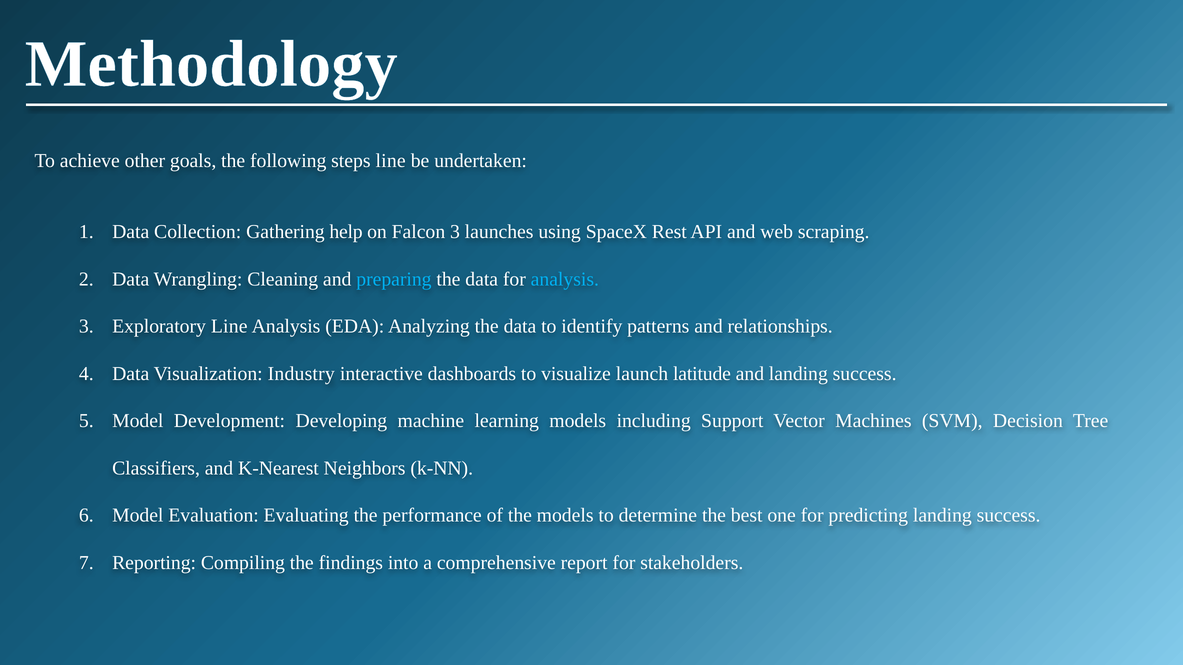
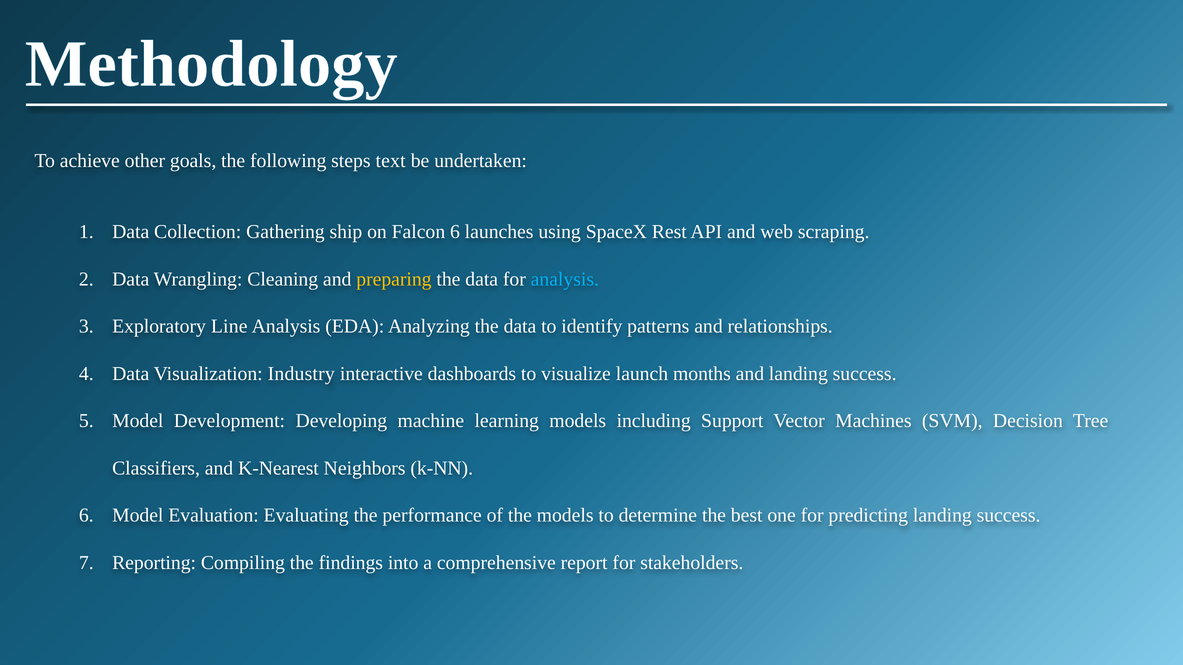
steps line: line -> text (391, 161)
help: help -> ship (346, 232)
Falcon 3: 3 -> 6 (455, 232)
preparing colour: light blue -> yellow (394, 279)
latitude: latitude -> months (702, 374)
